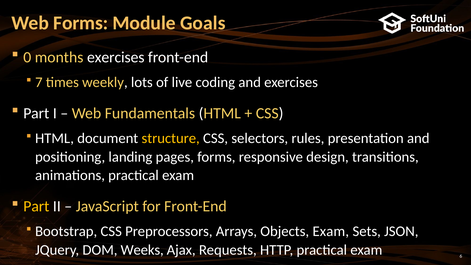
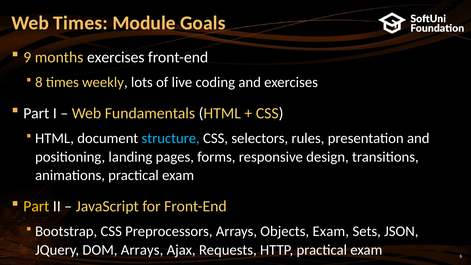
Web Forms: Forms -> Times (81, 23)
0: 0 -> 9 (27, 57)
7: 7 -> 8 (39, 82)
structure colour: yellow -> light blue (171, 138)
DOM Weeks: Weeks -> Arrays (142, 250)
